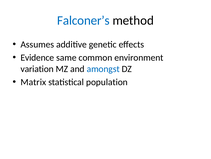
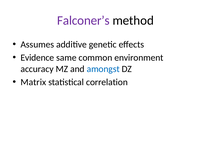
Falconer’s colour: blue -> purple (83, 20)
variation: variation -> accuracy (37, 69)
population: population -> correlation (107, 82)
